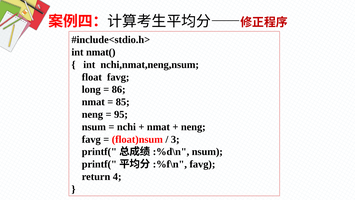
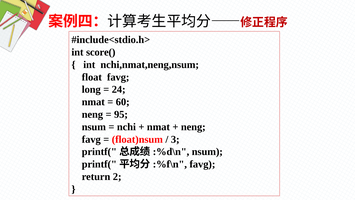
nmat(: nmat( -> score( (101, 52)
86: 86 -> 24 (119, 89)
85: 85 -> 60 (123, 102)
4: 4 -> 2 (117, 176)
